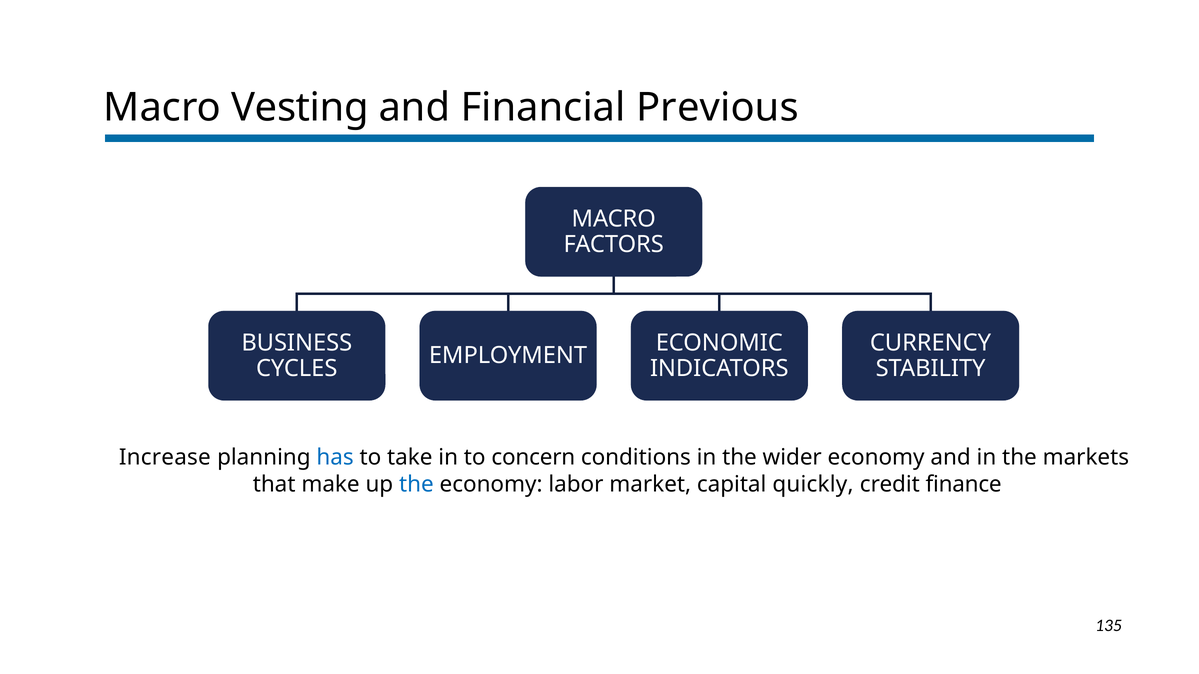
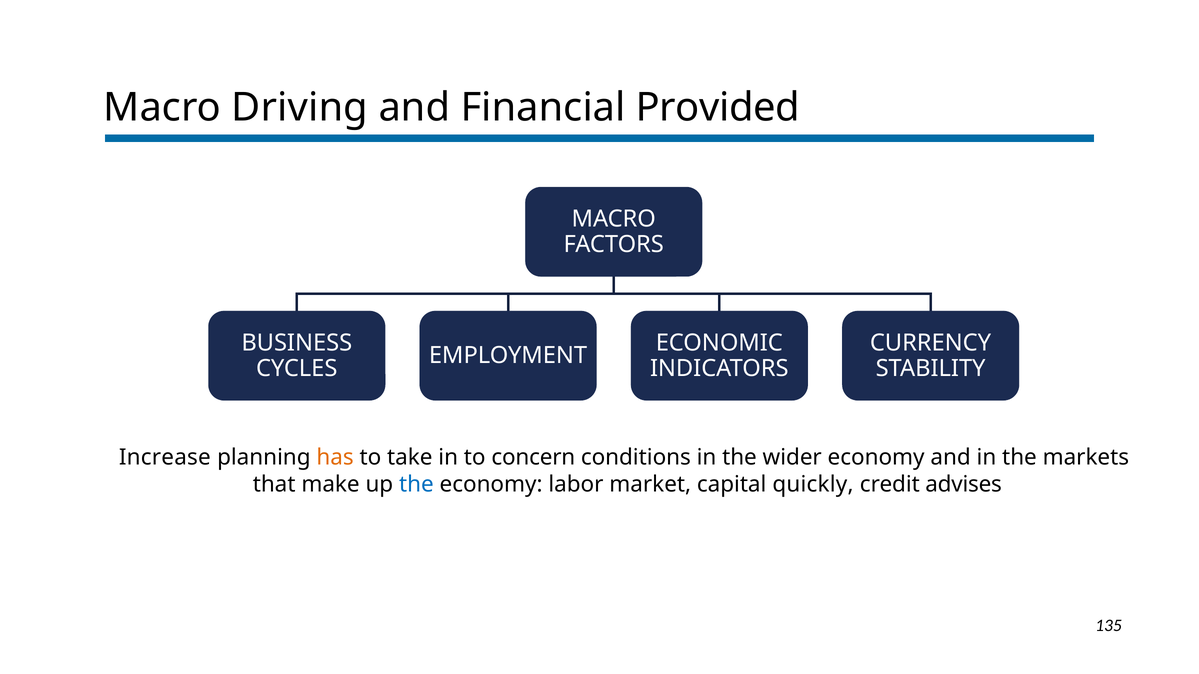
Vesting: Vesting -> Driving (300, 108)
Previous: Previous -> Provided (718, 108)
has colour: blue -> orange (335, 458)
finance: finance -> advises (964, 485)
